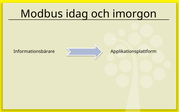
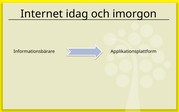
Modbus: Modbus -> Internet (42, 14)
